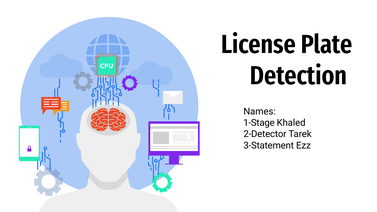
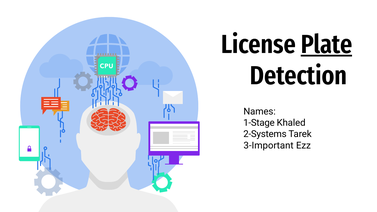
Plate underline: none -> present (327, 44)
2-Detector: 2-Detector -> 2-Systems (265, 134)
3-Statement: 3-Statement -> 3-Important (269, 145)
